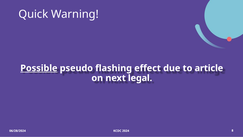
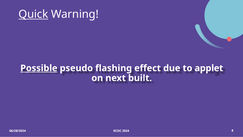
Quick underline: none -> present (33, 14)
article: article -> applet (209, 68)
legal: legal -> built (140, 78)
